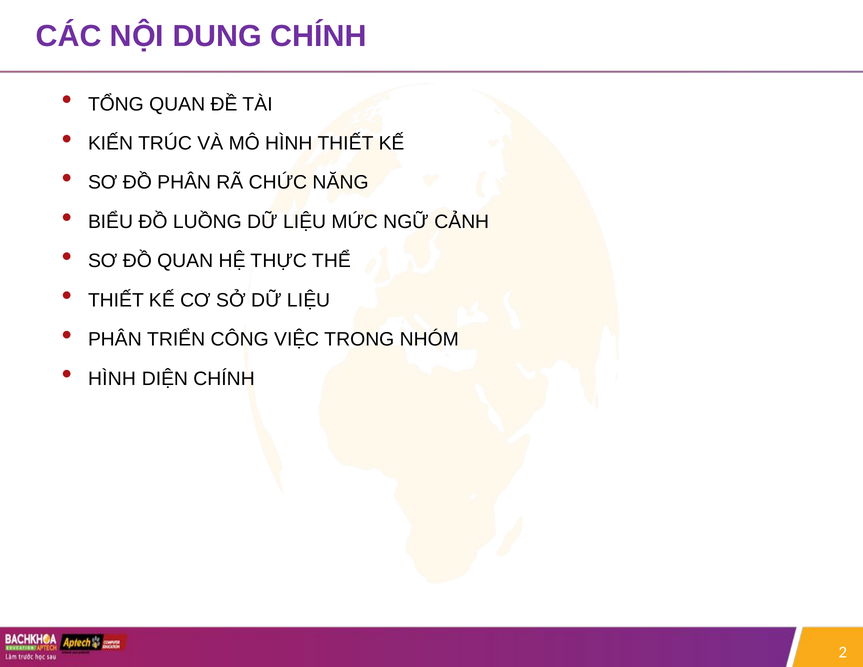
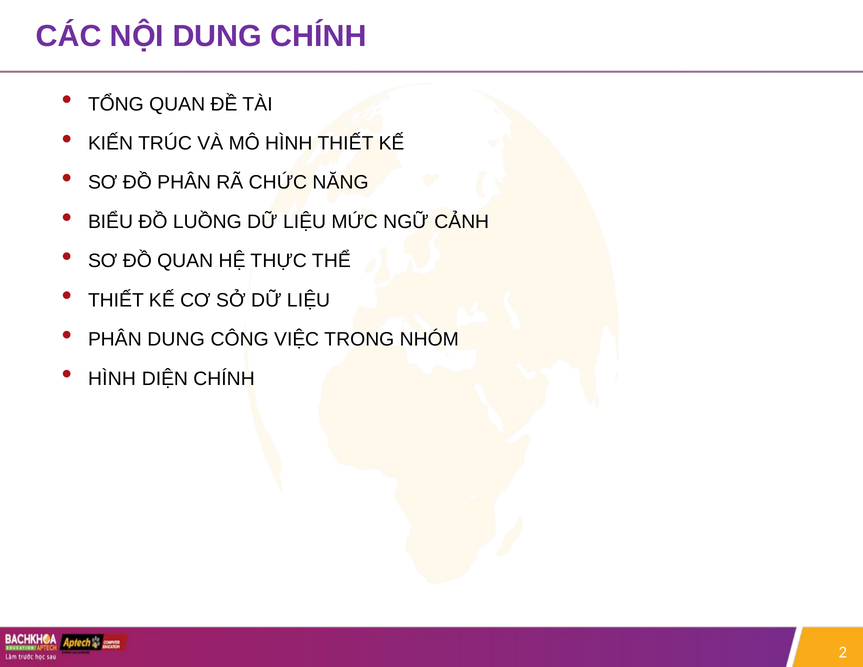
PHÂN TRIỂN: TRIỂN -> DUNG (176, 339)
